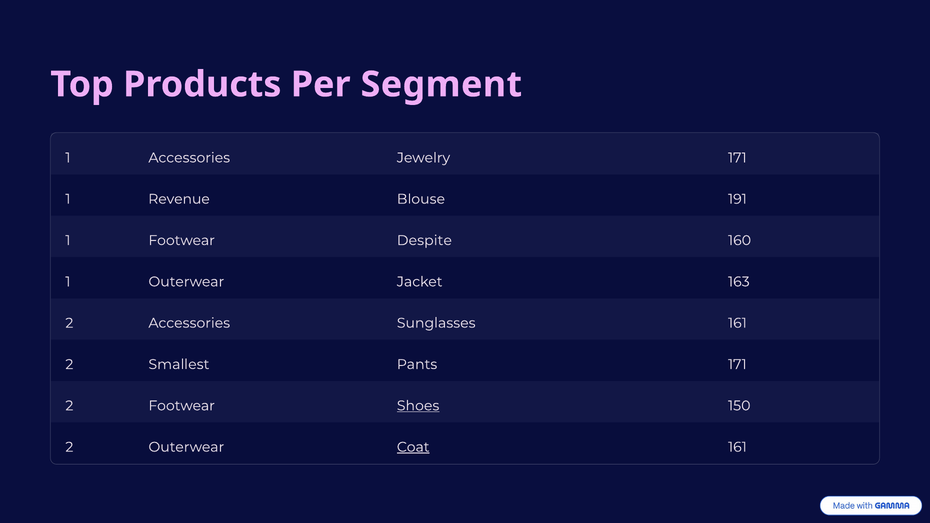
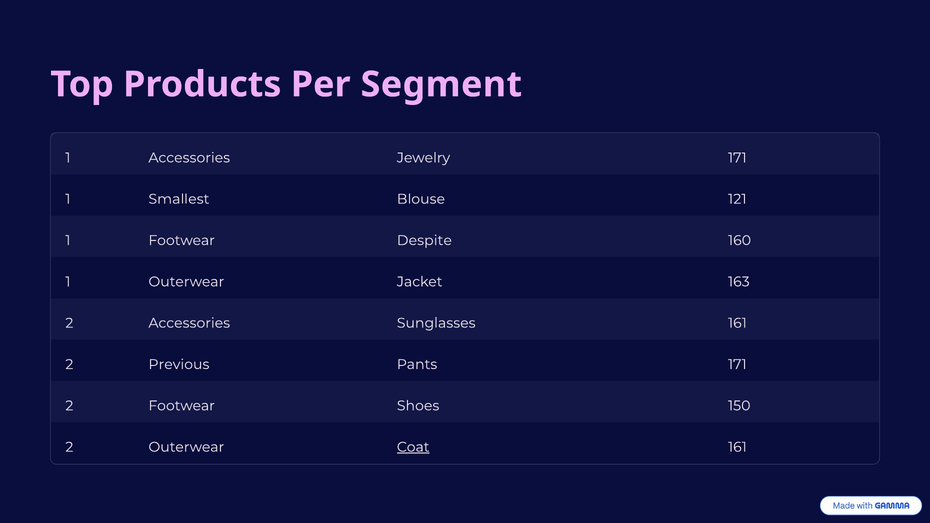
Revenue: Revenue -> Smallest (179, 199)
191: 191 -> 121 (737, 199)
Smallest: Smallest -> Previous (179, 364)
Shoes underline: present -> none (418, 406)
